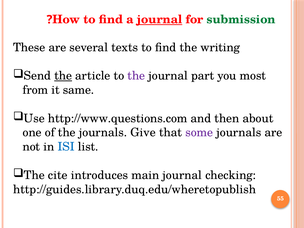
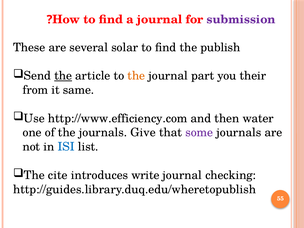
journal underline: present -> none (160, 20)
submission colour: green -> purple (241, 20)
texts: texts -> solar (125, 47)
writing: writing -> publish (220, 47)
the colour: purple -> orange (136, 76)
most: most -> their (253, 76)
http://www.questions.com: http://www.questions.com -> http://www.efficiency.com (118, 118)
about: about -> water (258, 118)
main: main -> write (145, 175)
